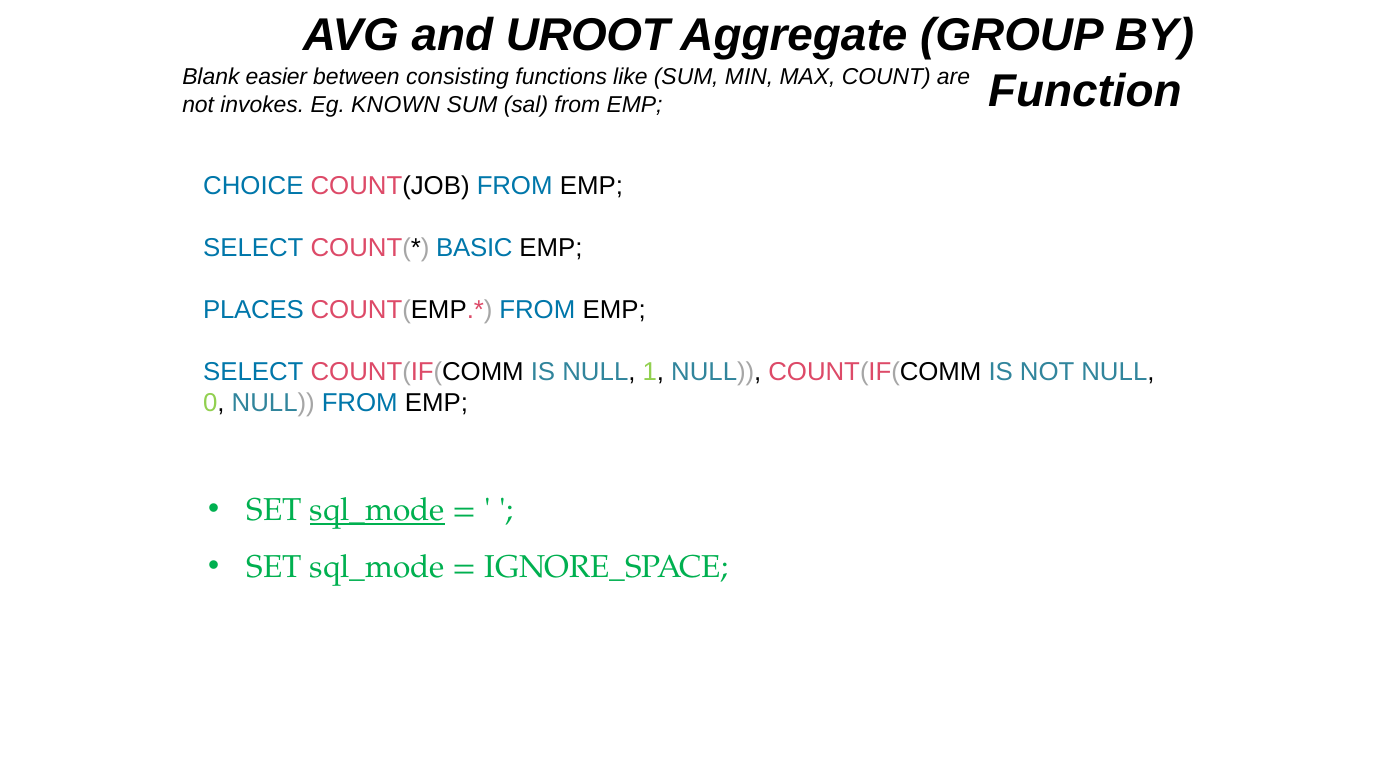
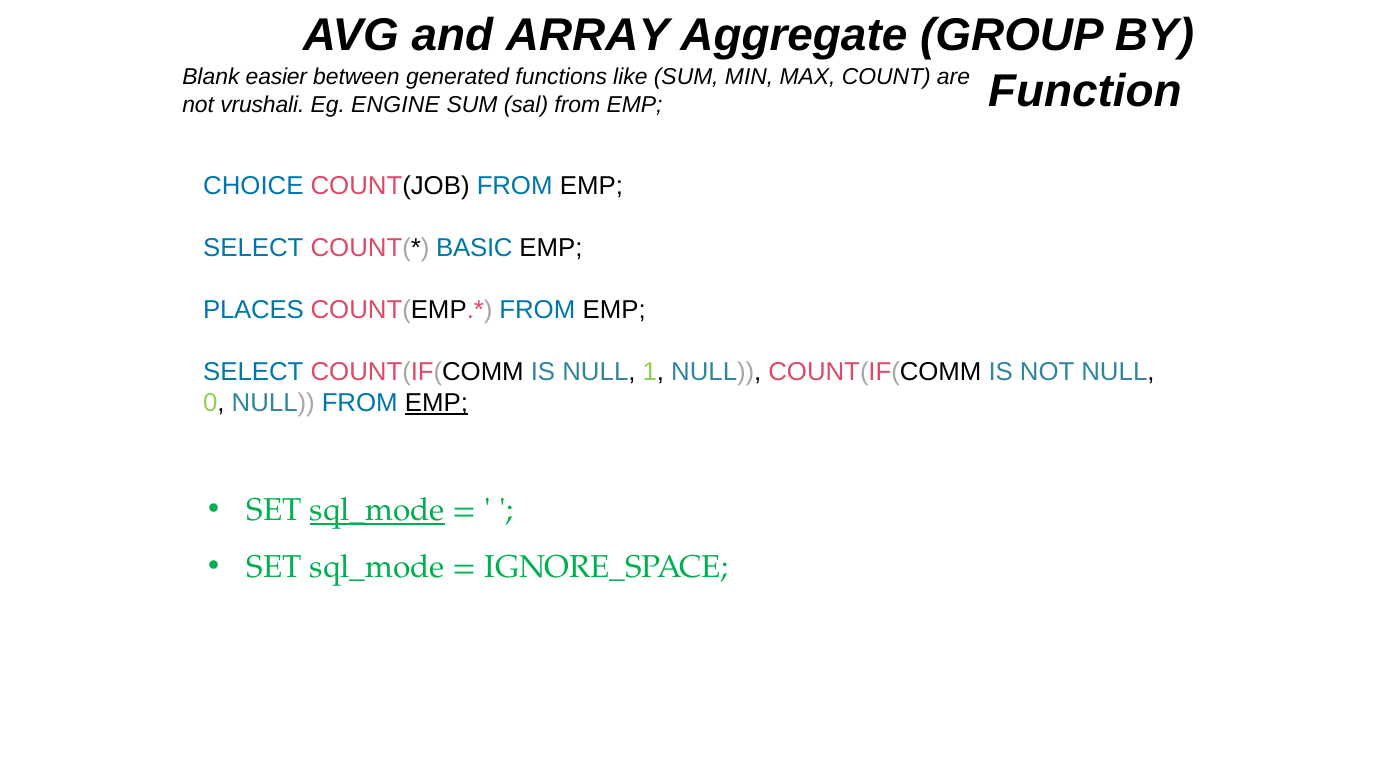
UROOT: UROOT -> ARRAY (588, 36)
consisting: consisting -> generated (458, 77)
invokes: invokes -> vrushali (262, 104)
KNOWN: KNOWN -> ENGINE (396, 104)
EMP underline: none -> present (436, 403)
